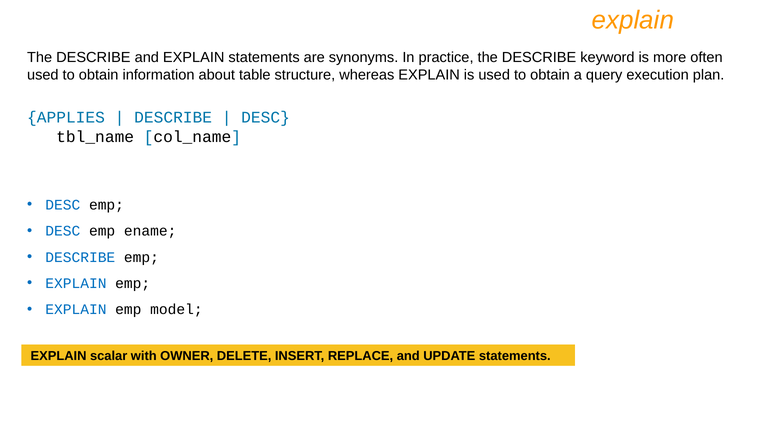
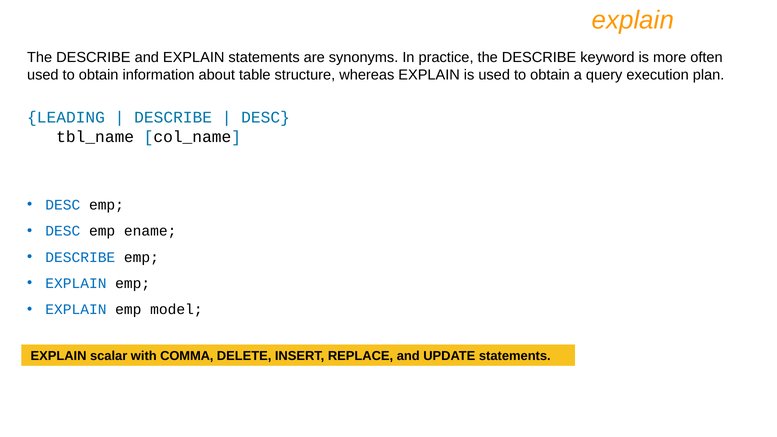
APPLIES: APPLIES -> LEADING (66, 117)
OWNER: OWNER -> COMMA (187, 356)
